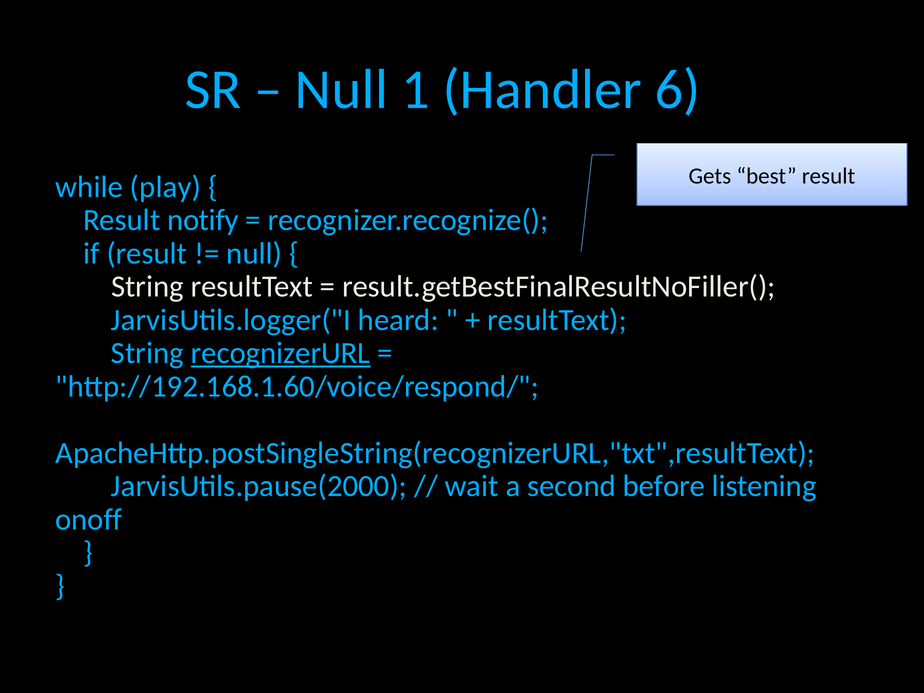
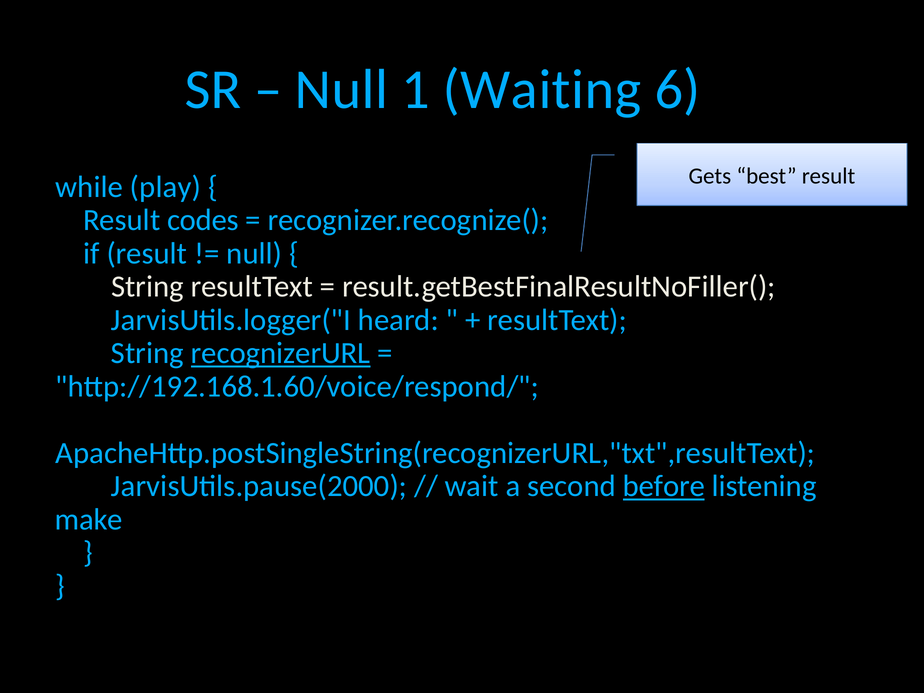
Handler: Handler -> Waiting (542, 89)
notify: notify -> codes (203, 220)
before underline: none -> present (664, 486)
onoff: onoff -> make (89, 519)
